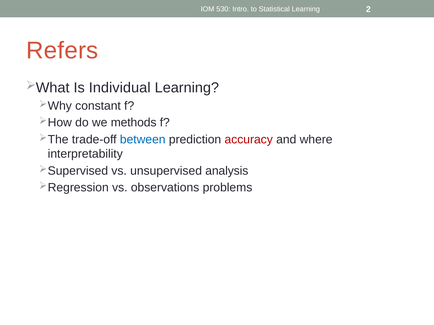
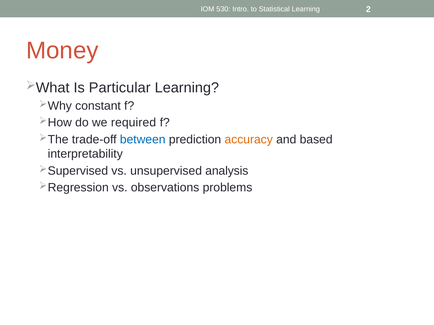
Refers: Refers -> Money (62, 51)
Individual: Individual -> Particular (120, 88)
methods: methods -> required (133, 123)
accuracy colour: red -> orange (249, 140)
where: where -> based (316, 140)
